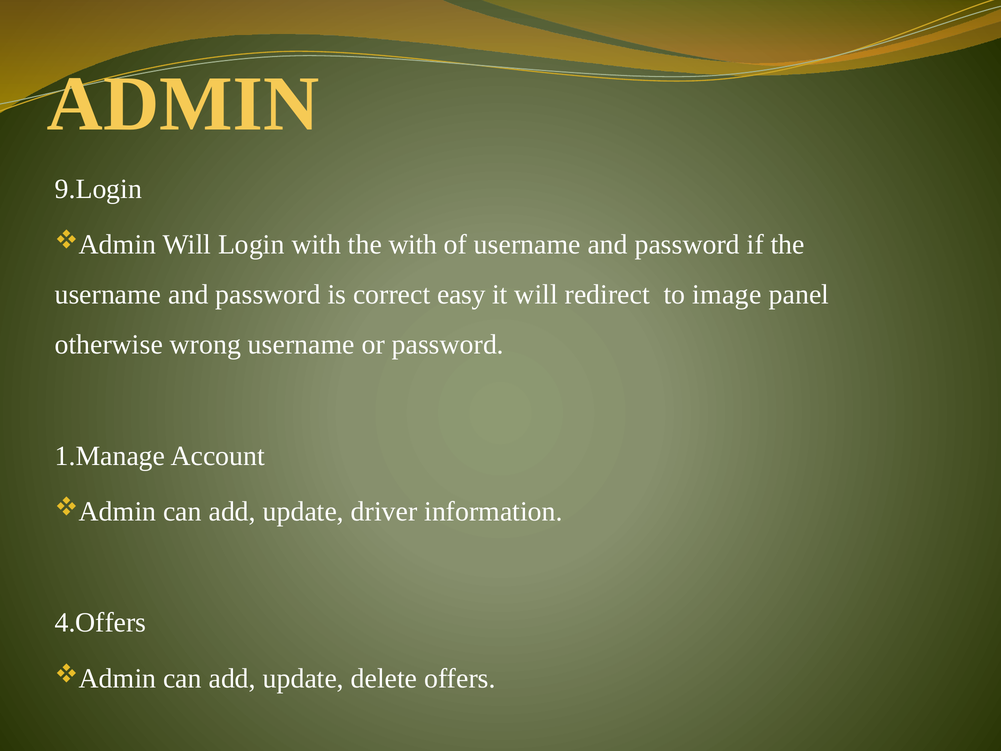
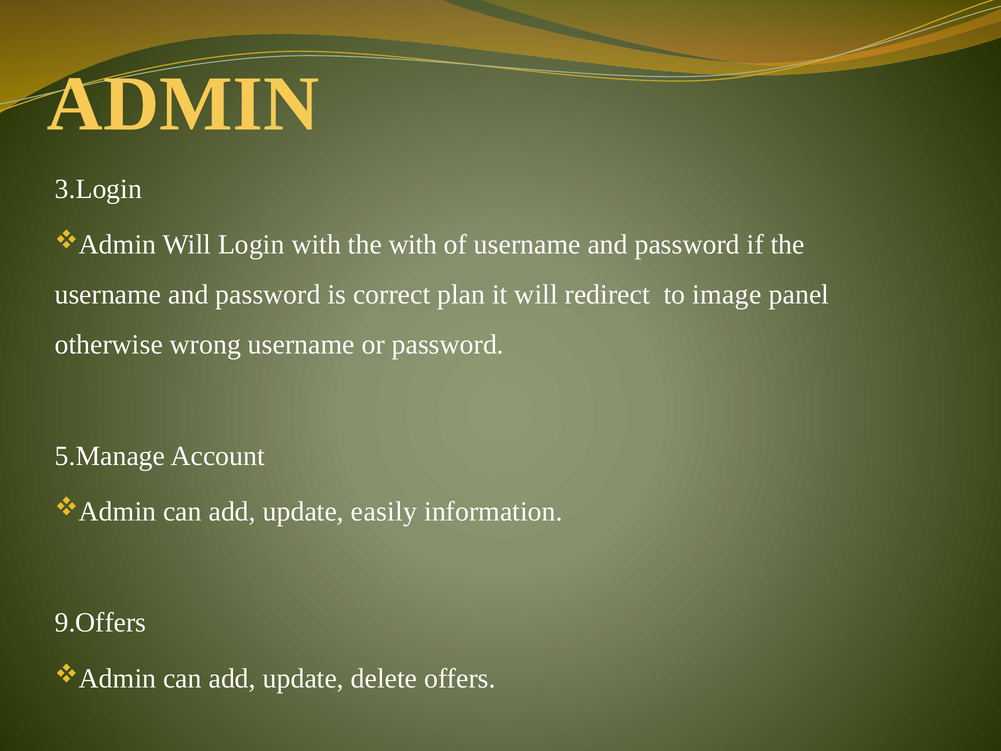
9.Login: 9.Login -> 3.Login (98, 189)
easy: easy -> plan (461, 294)
1.Manage: 1.Manage -> 5.Manage (110, 456)
driver: driver -> easily (384, 511)
4.Offers: 4.Offers -> 9.Offers (100, 623)
